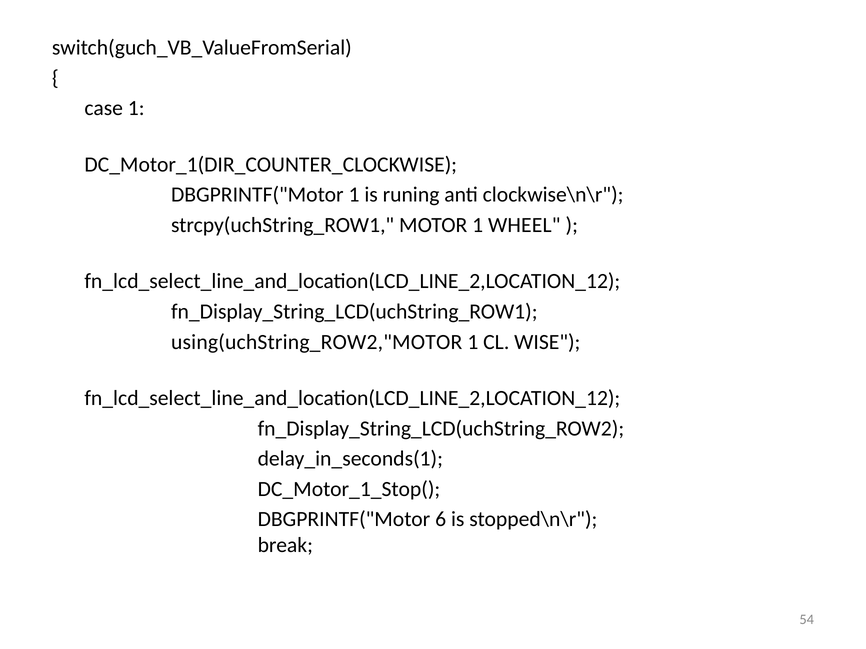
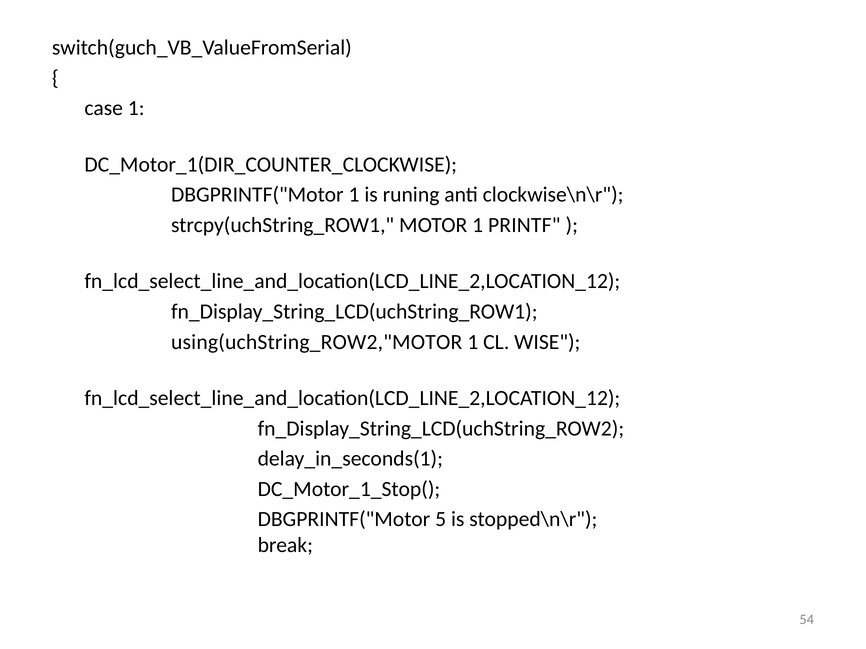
WHEEL: WHEEL -> PRINTF (524, 225)
6: 6 -> 5 (441, 520)
